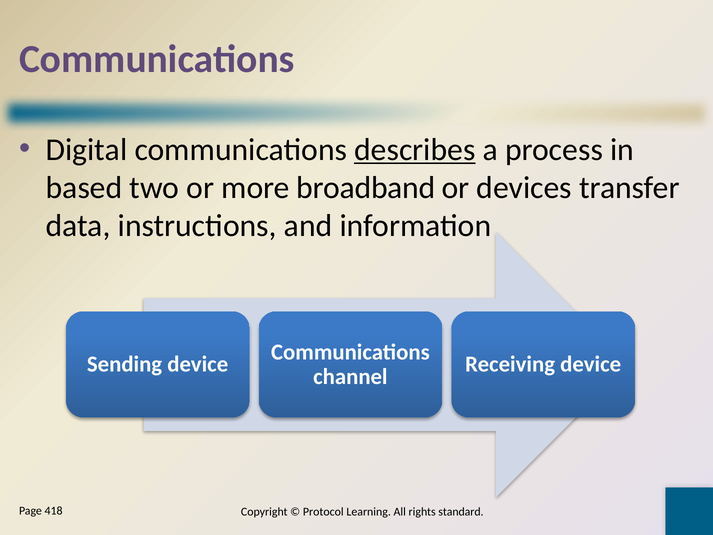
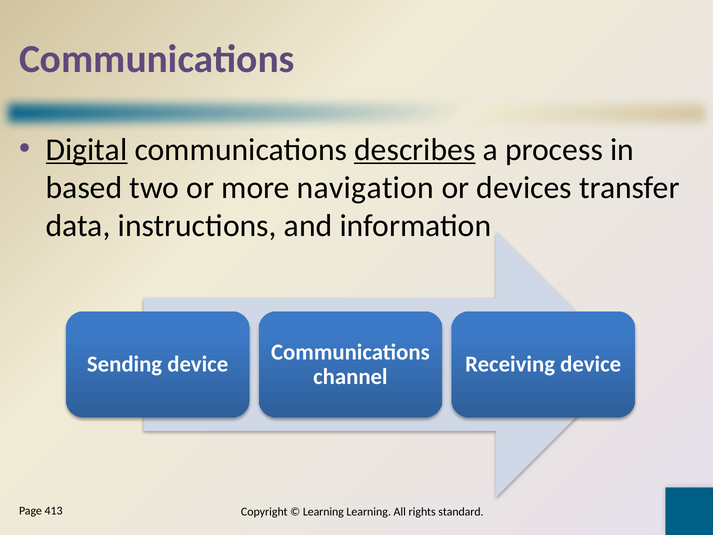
Digital underline: none -> present (87, 150)
broadband: broadband -> navigation (365, 188)
418: 418 -> 413 (54, 511)
Protocol: Protocol -> Learning (323, 512)
